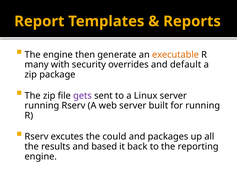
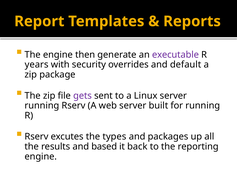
executable colour: orange -> purple (176, 55)
many: many -> years (37, 65)
could: could -> types (114, 136)
